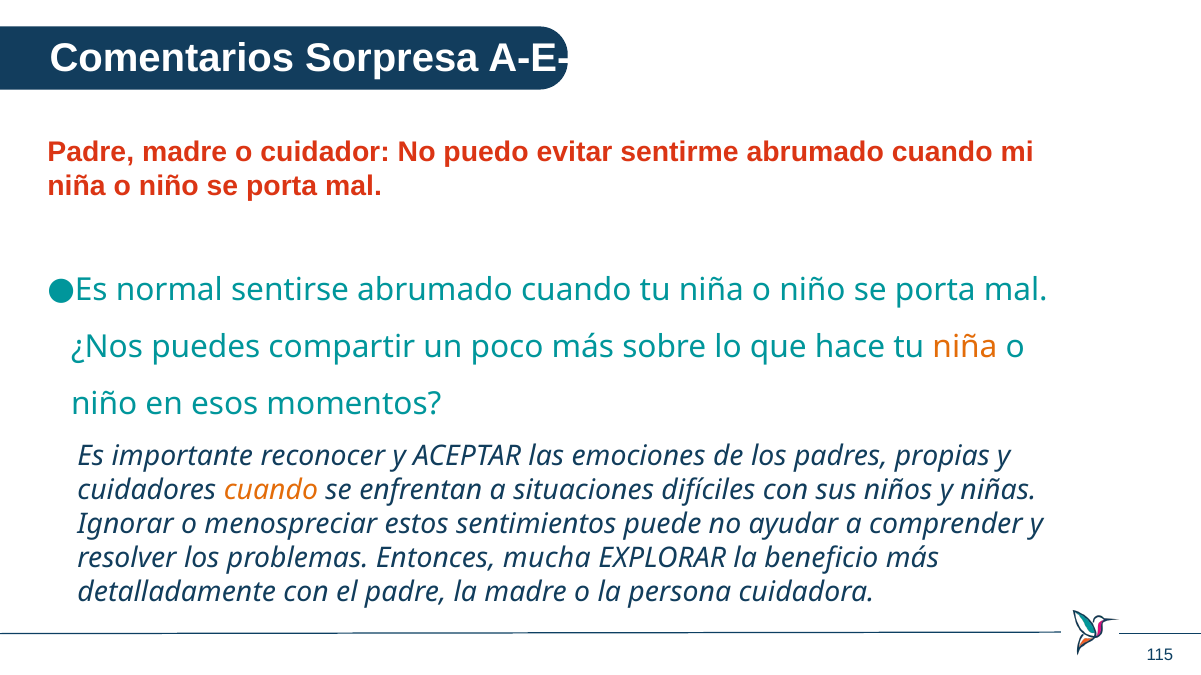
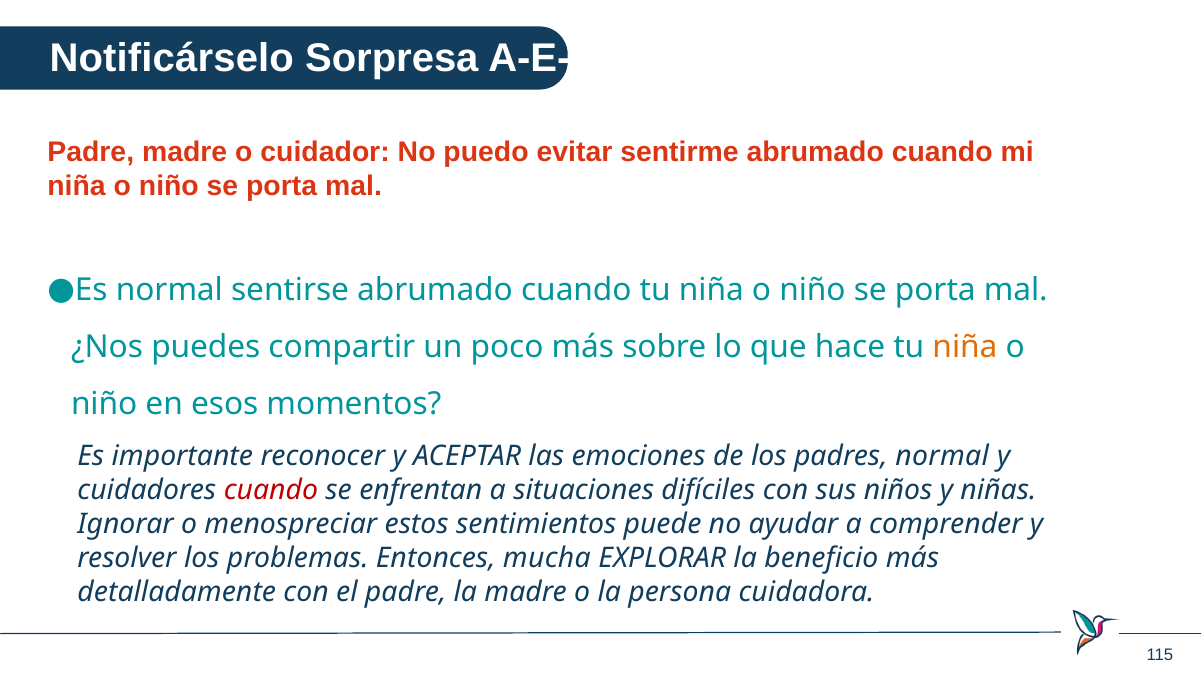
Comentarios: Comentarios -> Notificárselo (172, 59)
padres propias: propias -> normal (942, 456)
cuando colour: orange -> red (271, 491)
